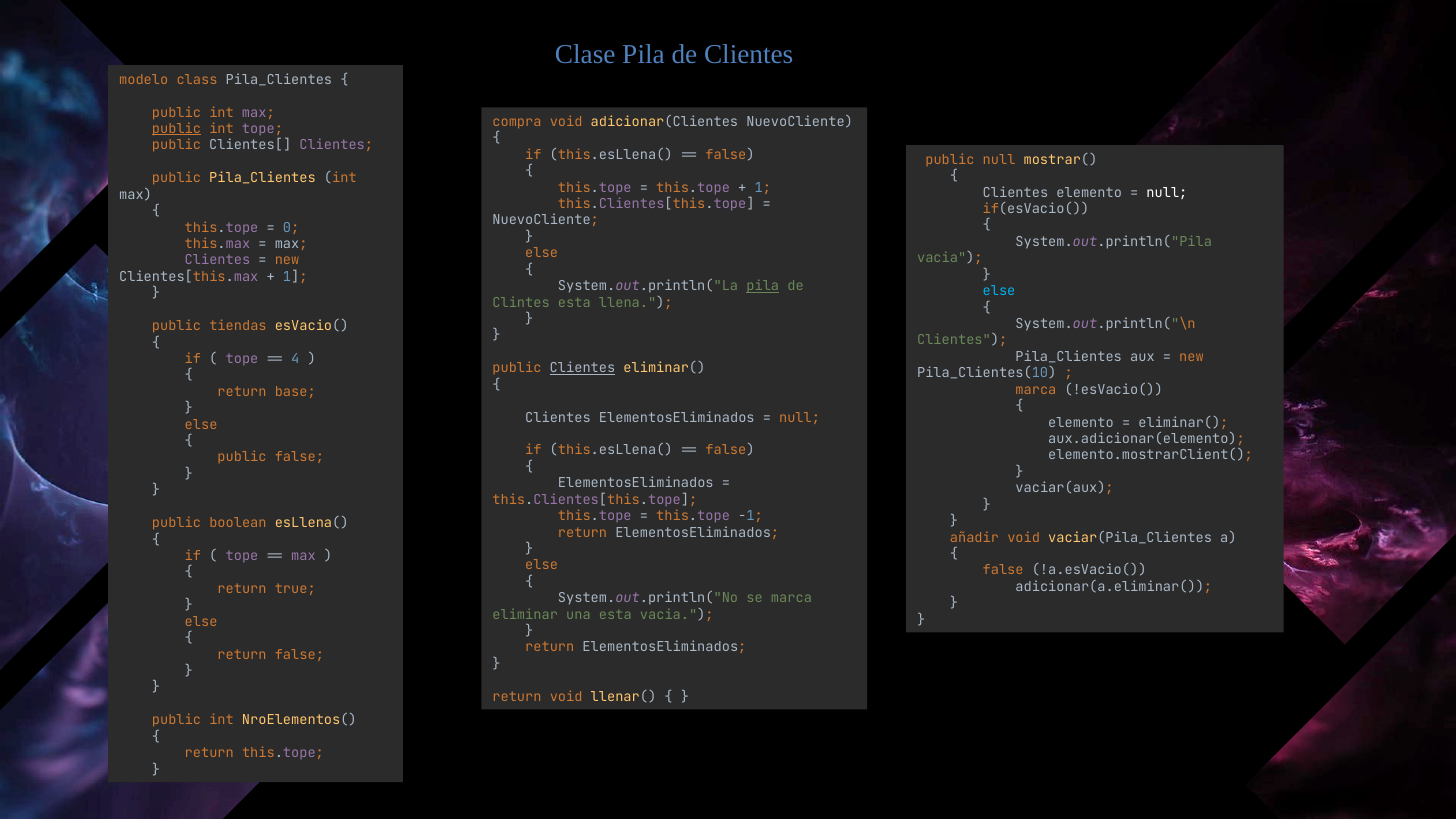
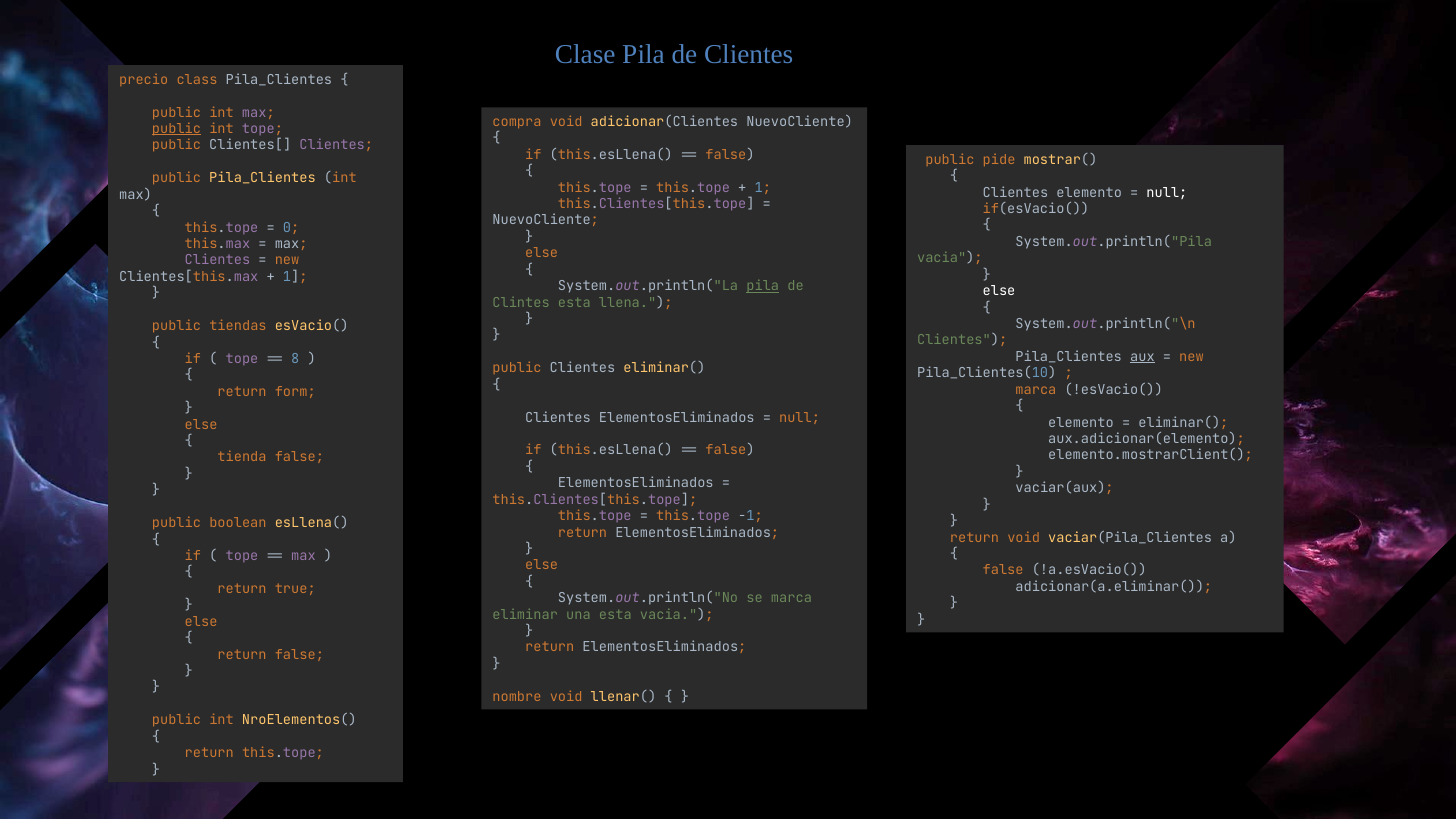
modelo: modelo -> precio (144, 80)
public null: null -> pide (999, 160)
else colour: light blue -> white (999, 291)
aux underline: none -> present (1142, 357)
4: 4 -> 8 (295, 359)
Clientes underline: present -> none (583, 368)
base: base -> form (295, 392)
public: public -> tienda (242, 457)
añadir: añadir -> return (974, 537)
return: return -> nombre (517, 697)
